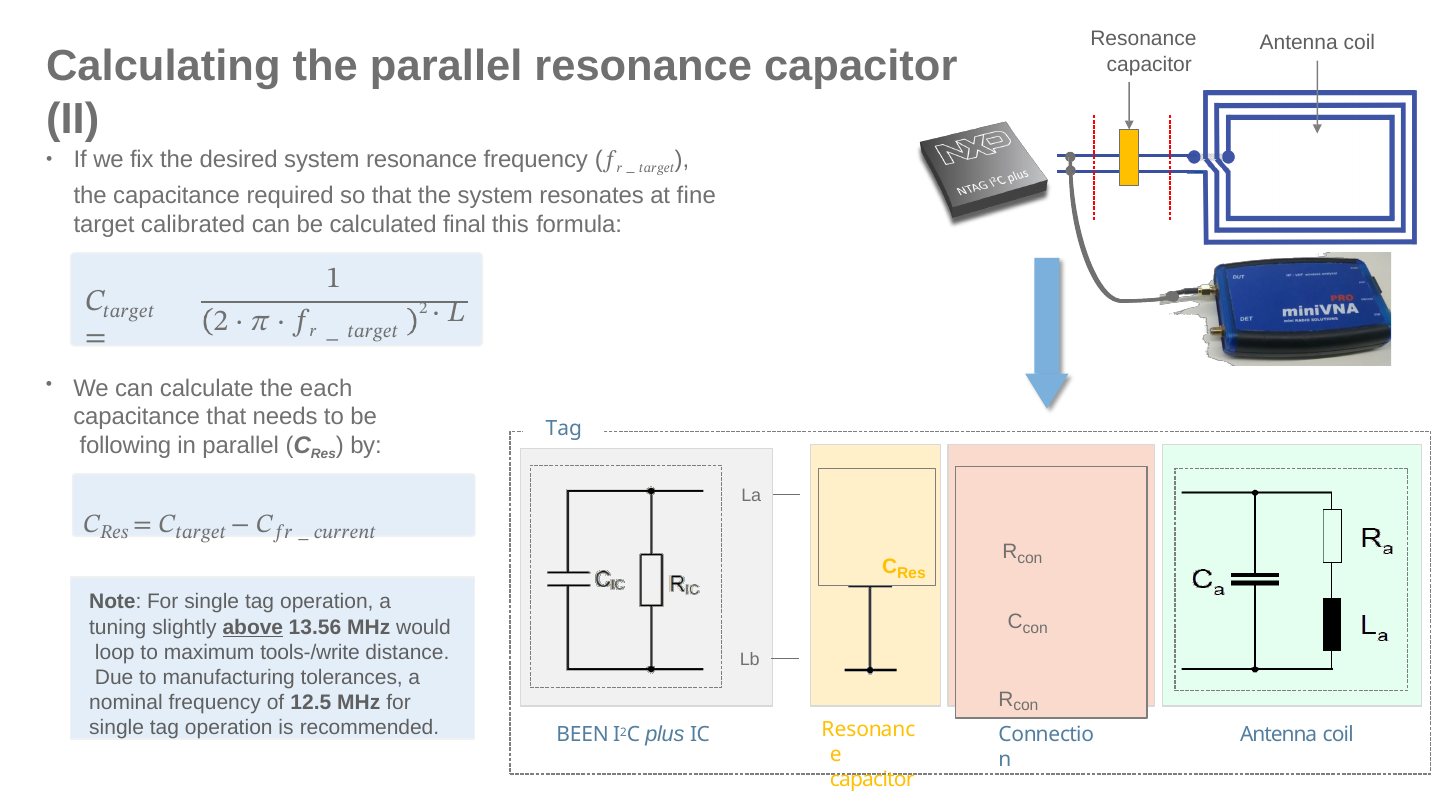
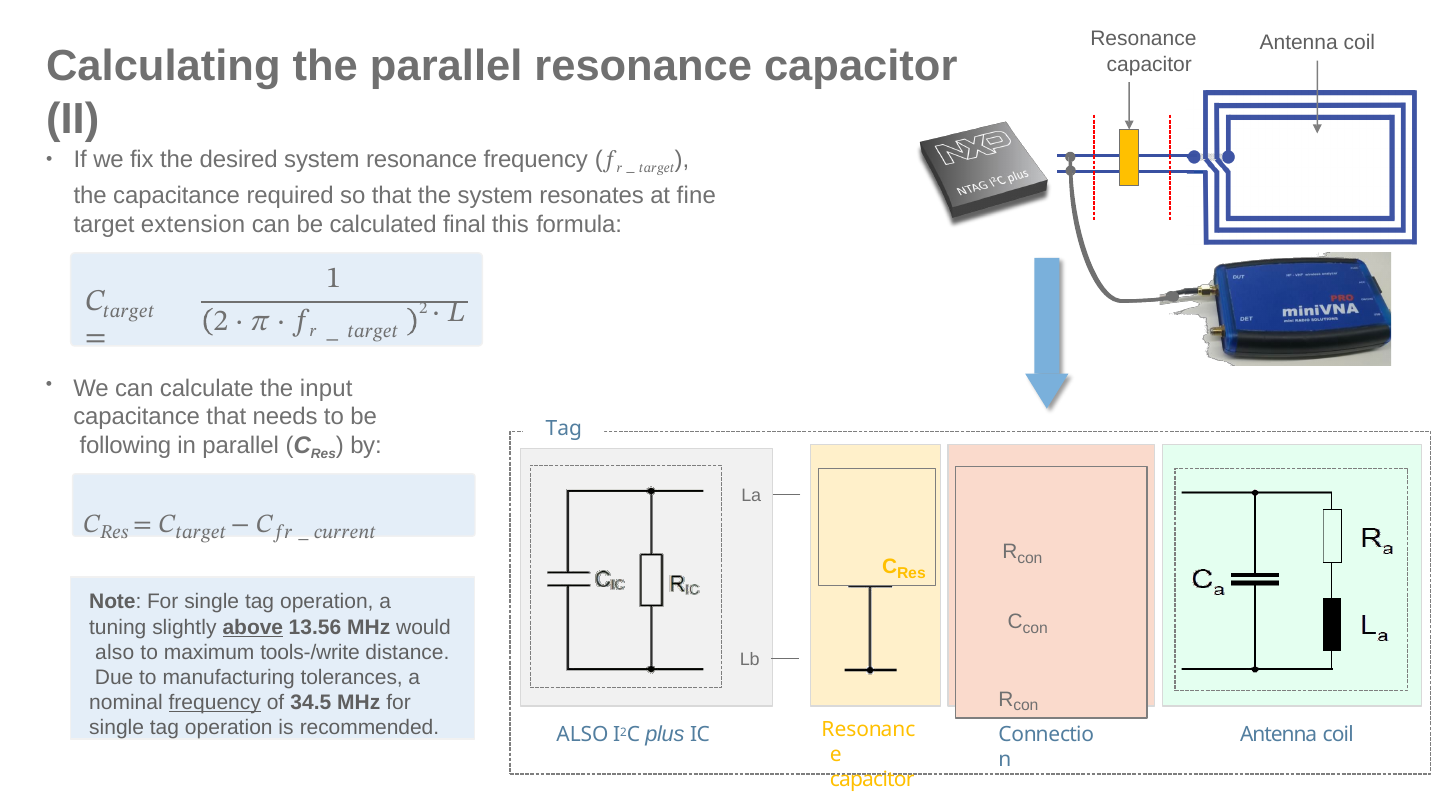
calibrated: calibrated -> extension (193, 224)
each: each -> input (326, 388)
loop: loop -> also (115, 652)
frequency underline: none -> present (215, 703)
12.5: 12.5 -> 34.5 (311, 703)
BEEN: BEEN -> ALSO (582, 734)
